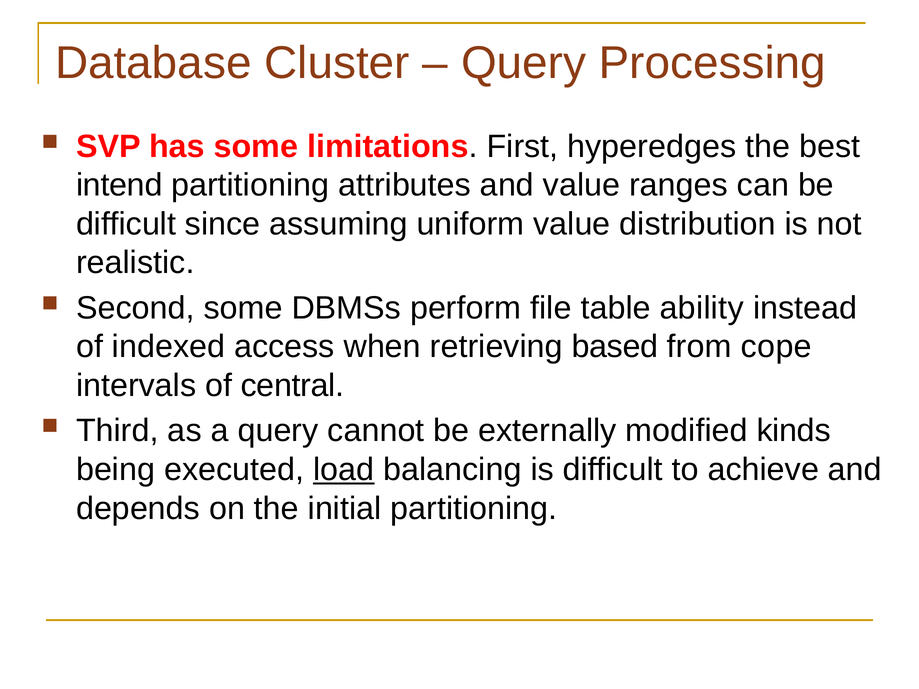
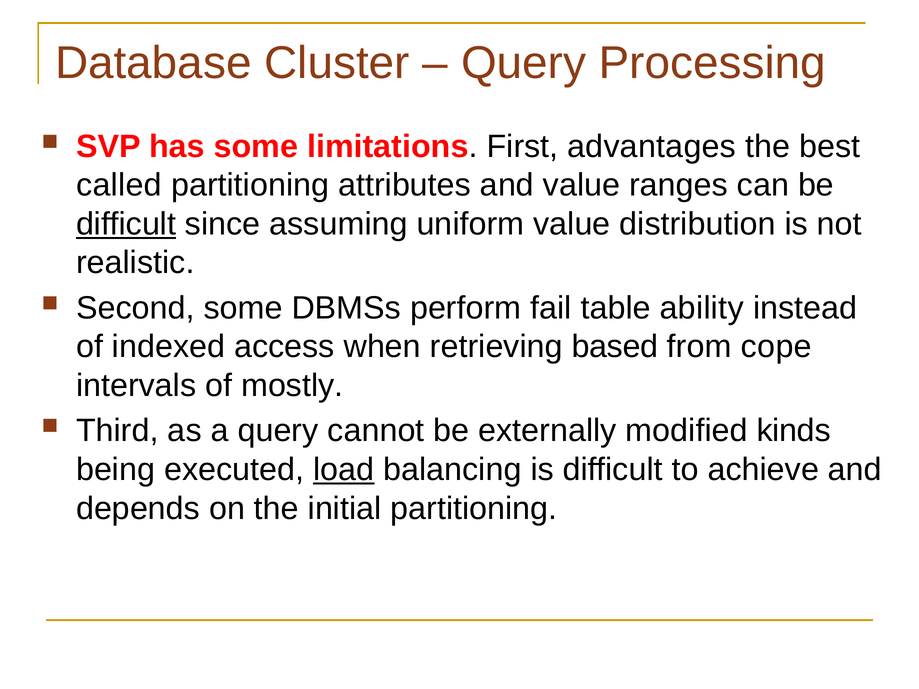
hyperedges: hyperedges -> advantages (652, 147)
intend: intend -> called (119, 185)
difficult underline: none -> present (126, 224)
file: file -> fail (551, 308)
central: central -> mostly (292, 386)
